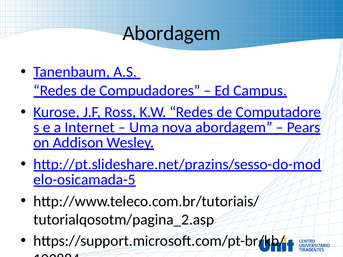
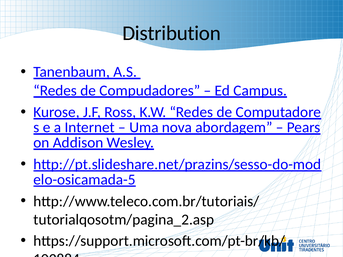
Abordagem: Abordagem -> Distribution (172, 33)
